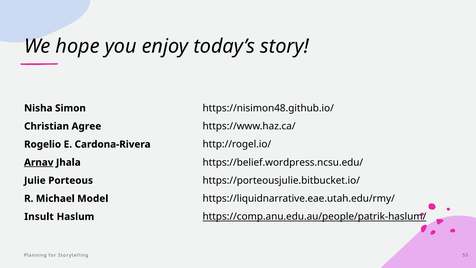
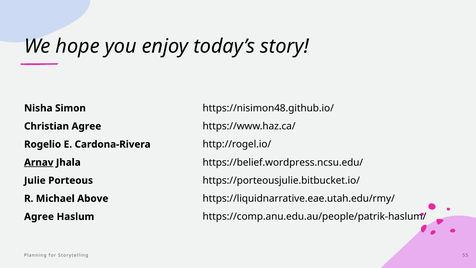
Model: Model -> Above (93, 198)
Insult: Insult -> Agree (39, 216)
https://comp.anu.edu.au/people/patrik-haslum/ underline: present -> none (314, 216)
